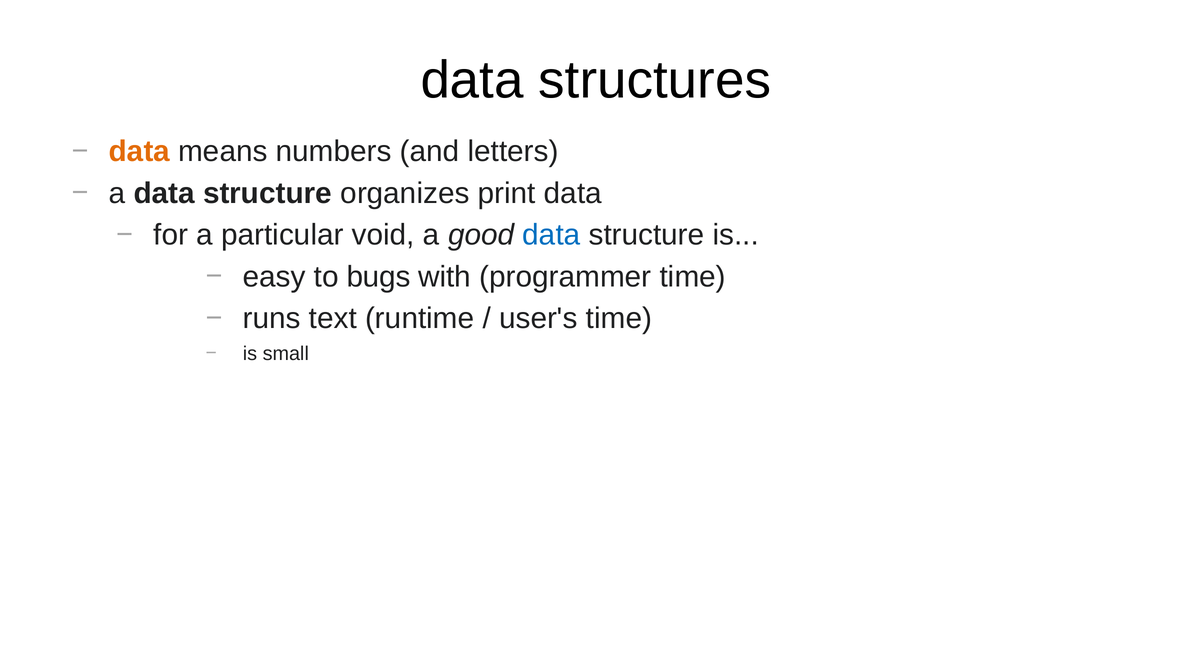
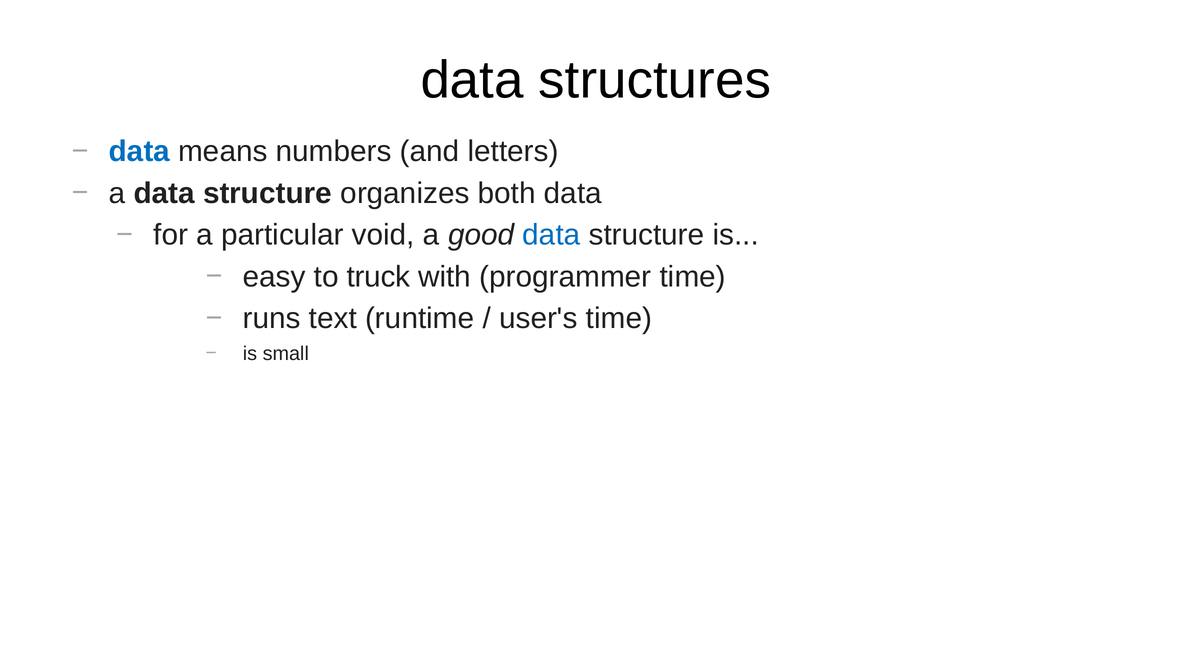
data colour: orange -> blue (139, 152)
print: print -> both (507, 193)
bugs: bugs -> truck (379, 277)
